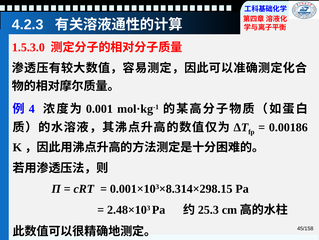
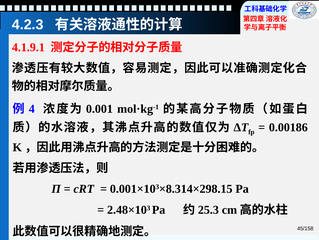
1.5.3.0: 1.5.3.0 -> 4.1.9.1 (28, 47)
